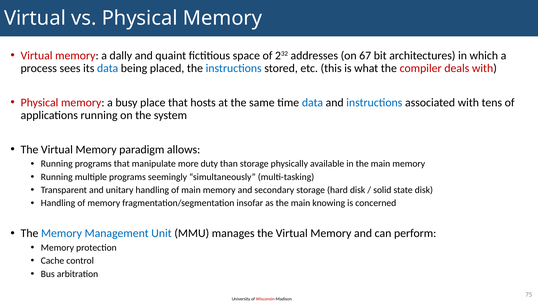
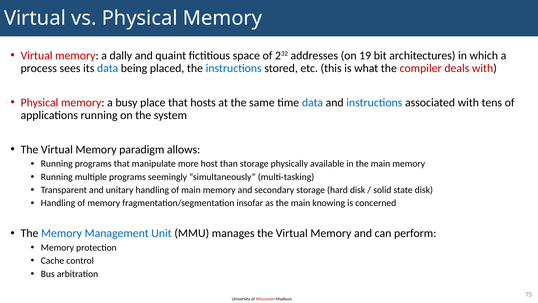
67: 67 -> 19 (365, 55)
duty: duty -> host (209, 164)
